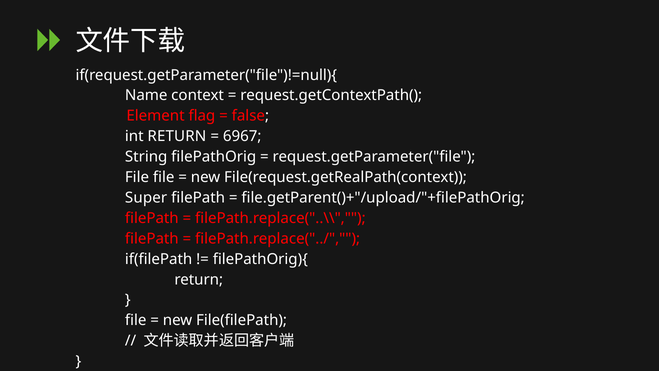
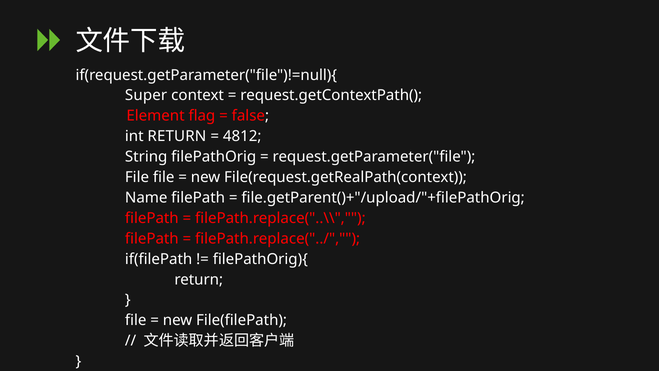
Name: Name -> Super (146, 95)
6967: 6967 -> 4812 (242, 136)
Super: Super -> Name (146, 198)
